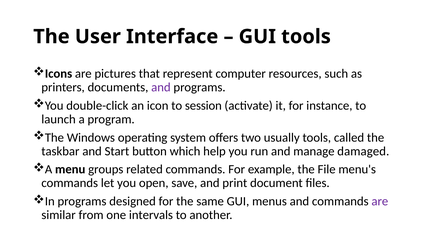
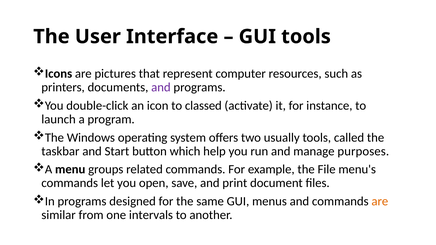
session: session -> classed (203, 106)
damaged: damaged -> purposes (363, 151)
are colour: purple -> orange (380, 202)
